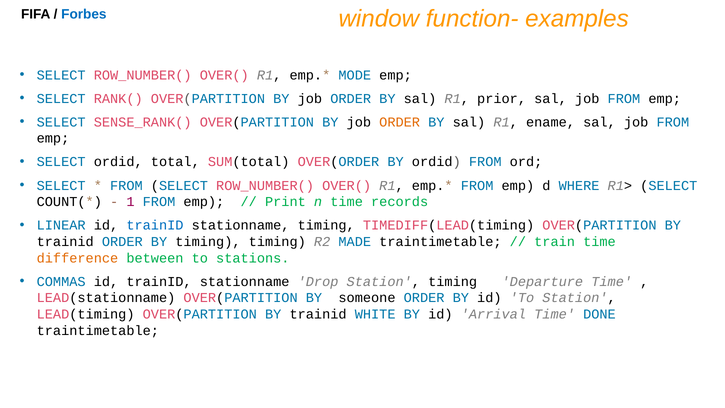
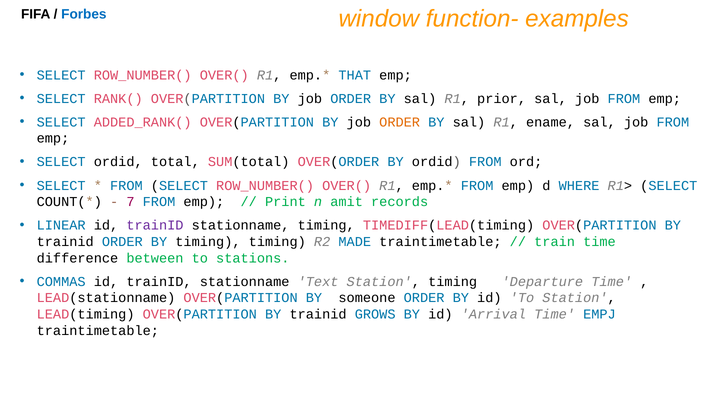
MODE: MODE -> THAT (355, 75)
SENSE_RANK(: SENSE_RANK( -> ADDED_RANK( (143, 122)
1: 1 -> 7 (130, 202)
n time: time -> amit (347, 202)
trainID colour: blue -> purple (155, 225)
difference colour: orange -> black (77, 258)
Drop: Drop -> Text (318, 282)
WHITE: WHITE -> GROWS (375, 314)
DONE: DONE -> EMPJ (599, 314)
